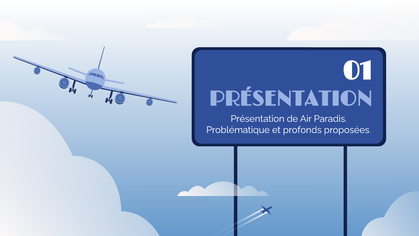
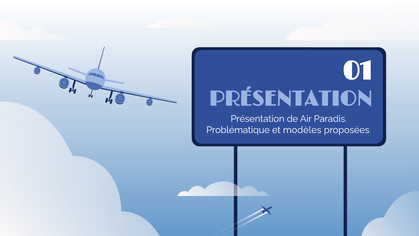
profonds: profonds -> modèles (302, 130)
